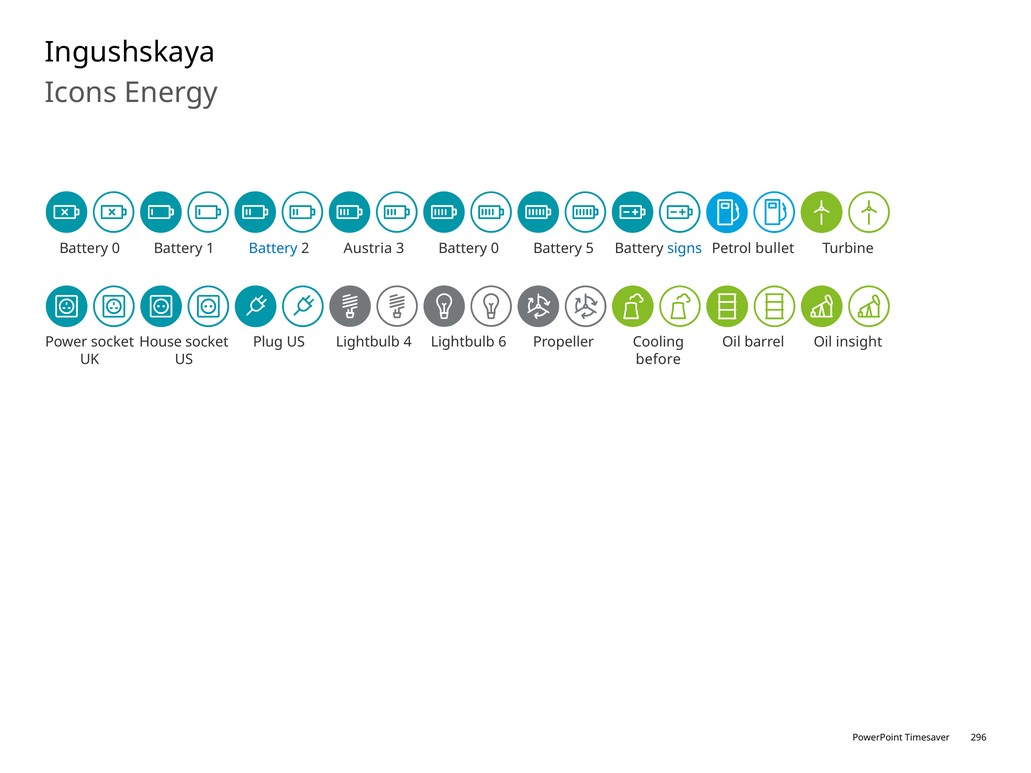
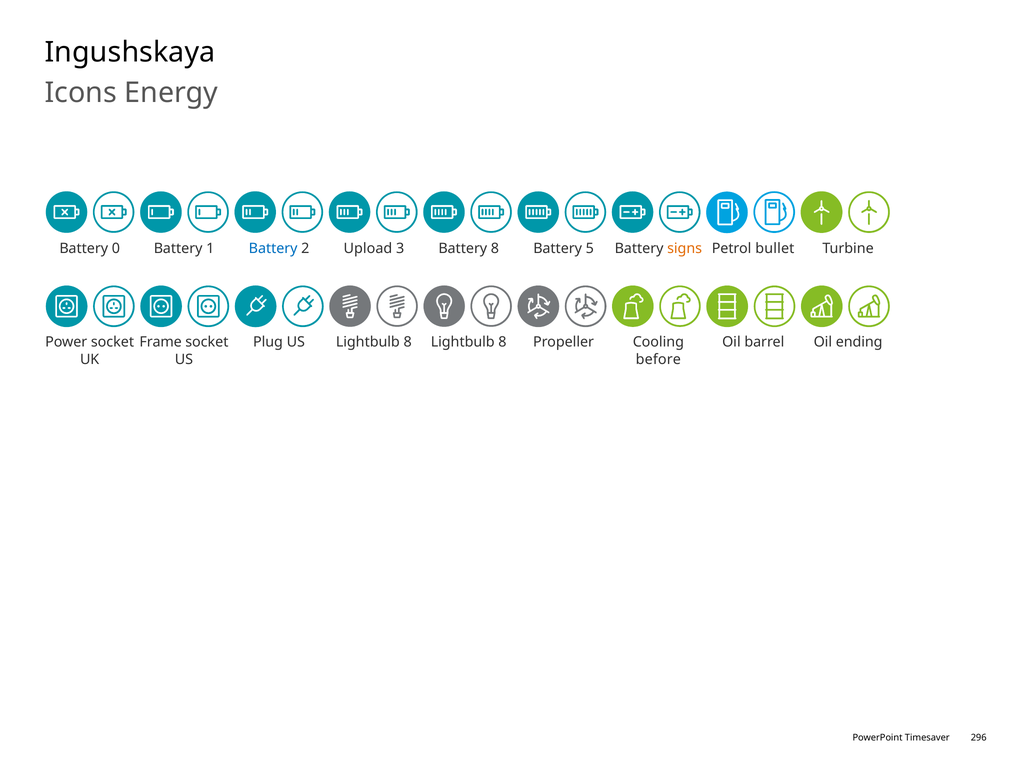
Austria: Austria -> Upload (368, 248)
2 Battery 0: 0 -> 8 (495, 248)
signs colour: blue -> orange (685, 248)
House: House -> Frame (161, 342)
4: 4 -> 8 (408, 342)
6: 6 -> 8 (502, 342)
insight: insight -> ending (859, 342)
